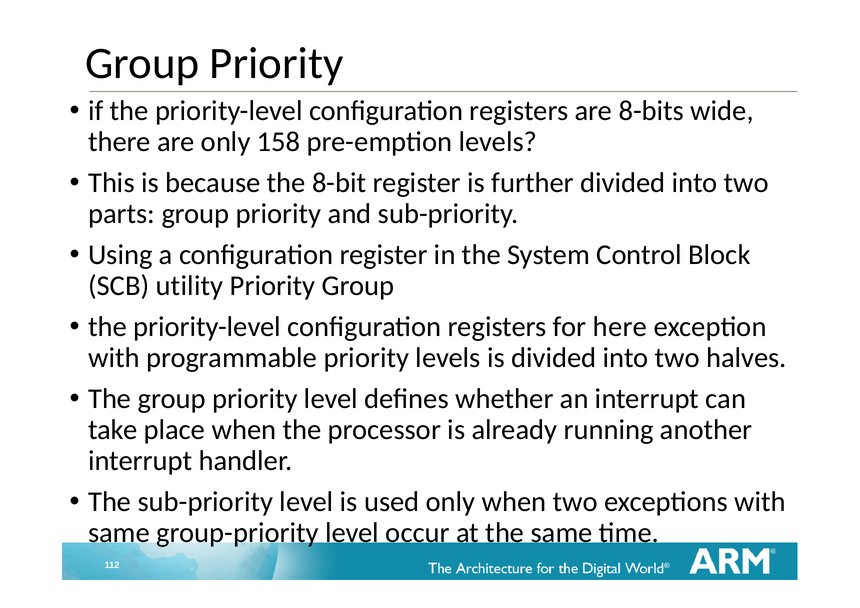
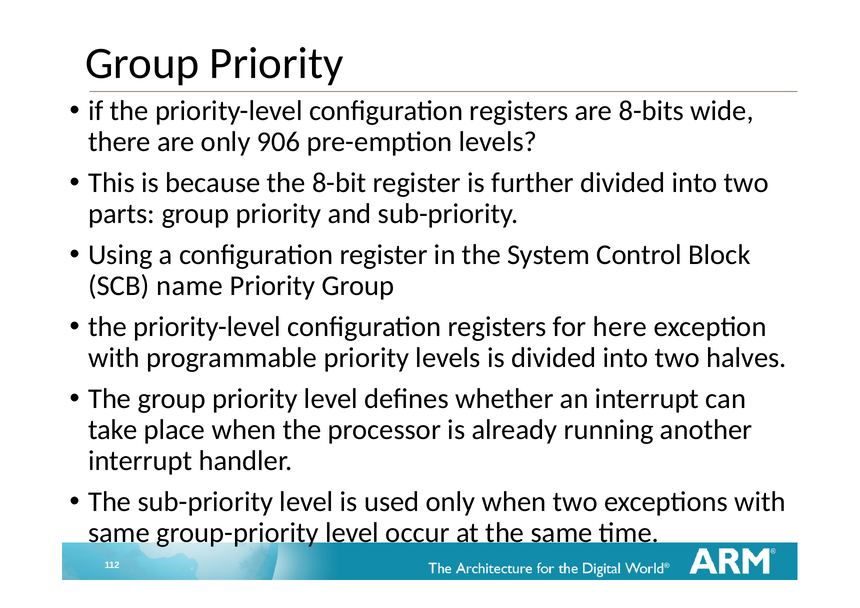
158: 158 -> 906 (279, 142)
utility: utility -> name (190, 286)
